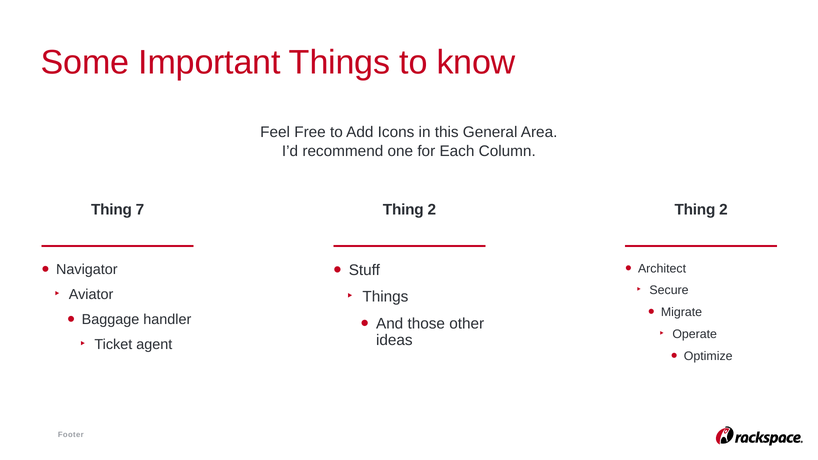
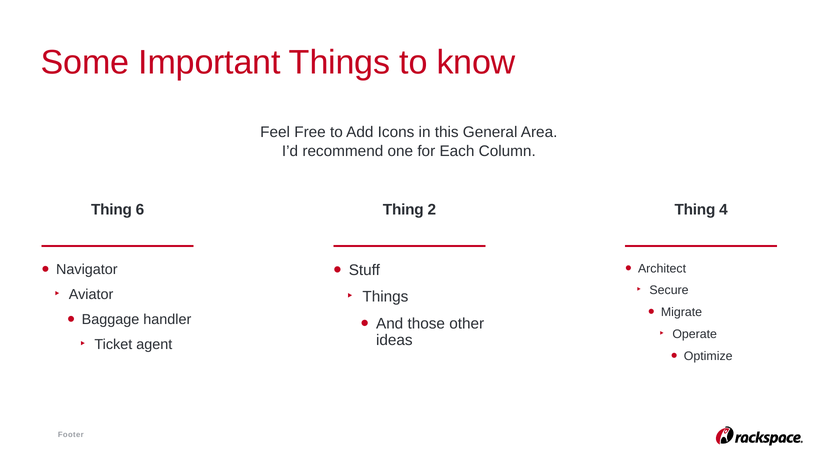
7: 7 -> 6 (140, 210)
2 Thing 2: 2 -> 4 (723, 210)
